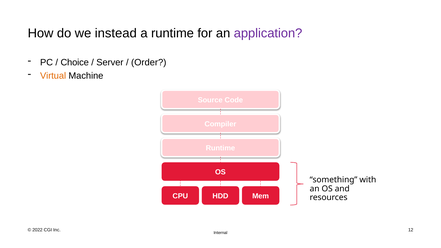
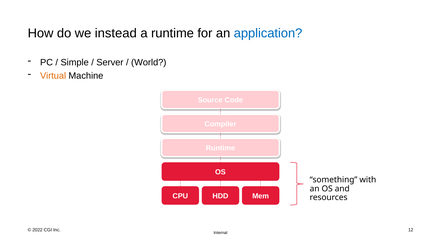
application colour: purple -> blue (268, 33)
Choice: Choice -> Simple (75, 62)
Order: Order -> World (149, 62)
